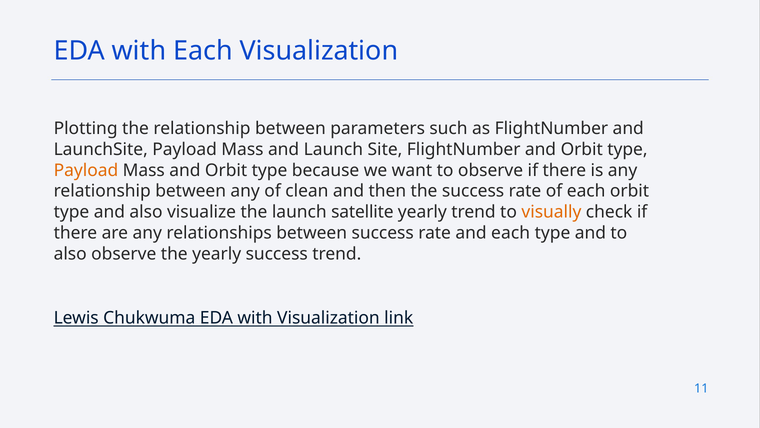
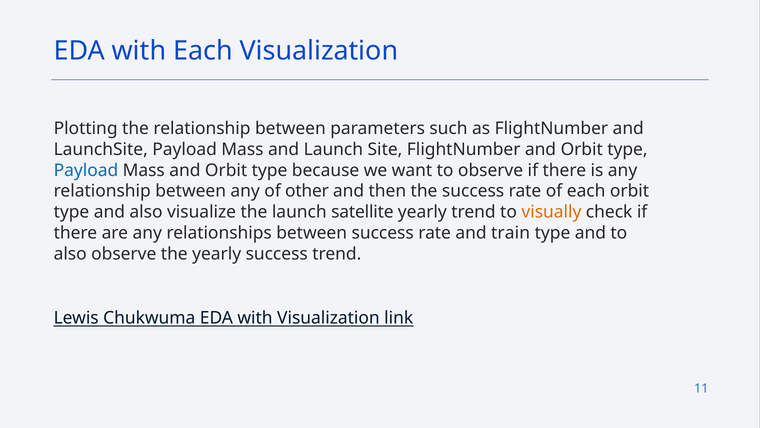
Payload colour: orange -> blue (86, 170)
clean: clean -> other (307, 191)
and each: each -> train (511, 233)
